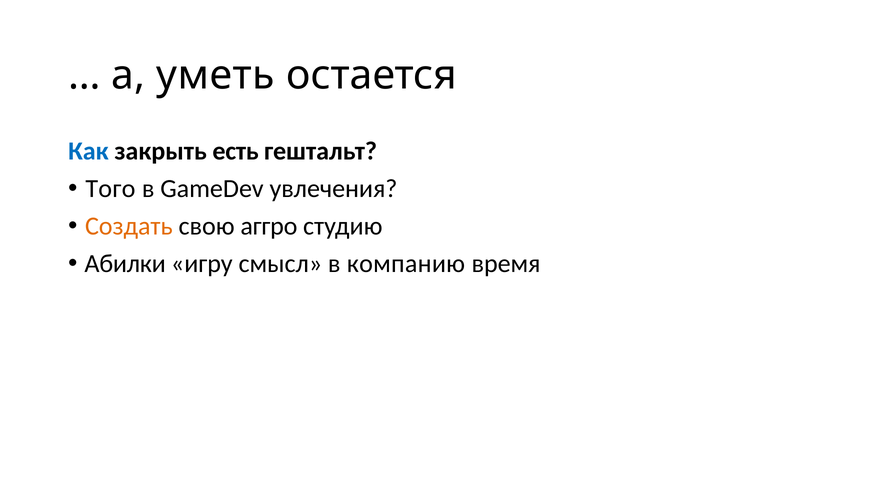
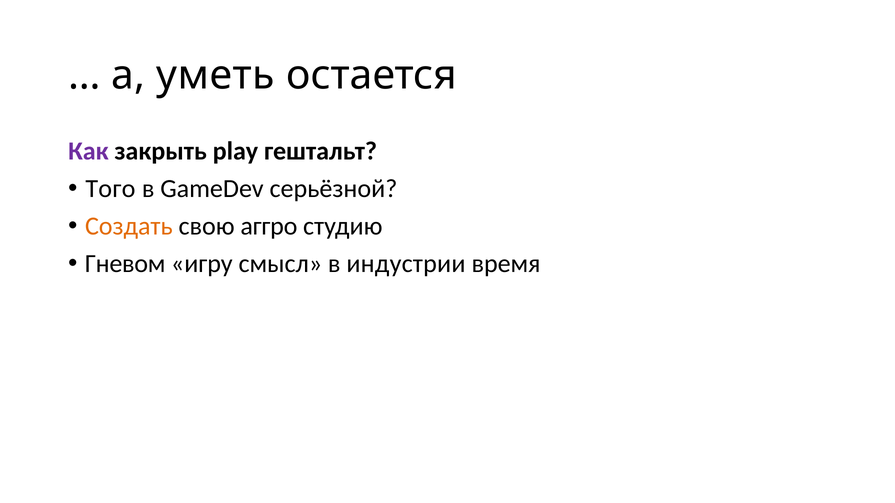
Как colour: blue -> purple (88, 151)
есть: есть -> play (235, 151)
увлечения: увлечения -> серьёзной (333, 189)
Абилки: Абилки -> Гневом (125, 264)
компанию: компанию -> индустрии (406, 264)
